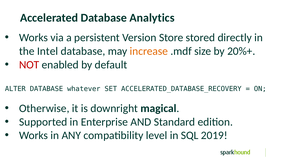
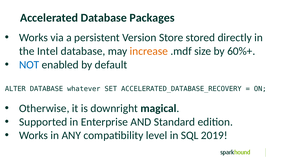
Analytics: Analytics -> Packages (152, 18)
20%+: 20%+ -> 60%+ (241, 51)
NOT colour: red -> blue (29, 65)
